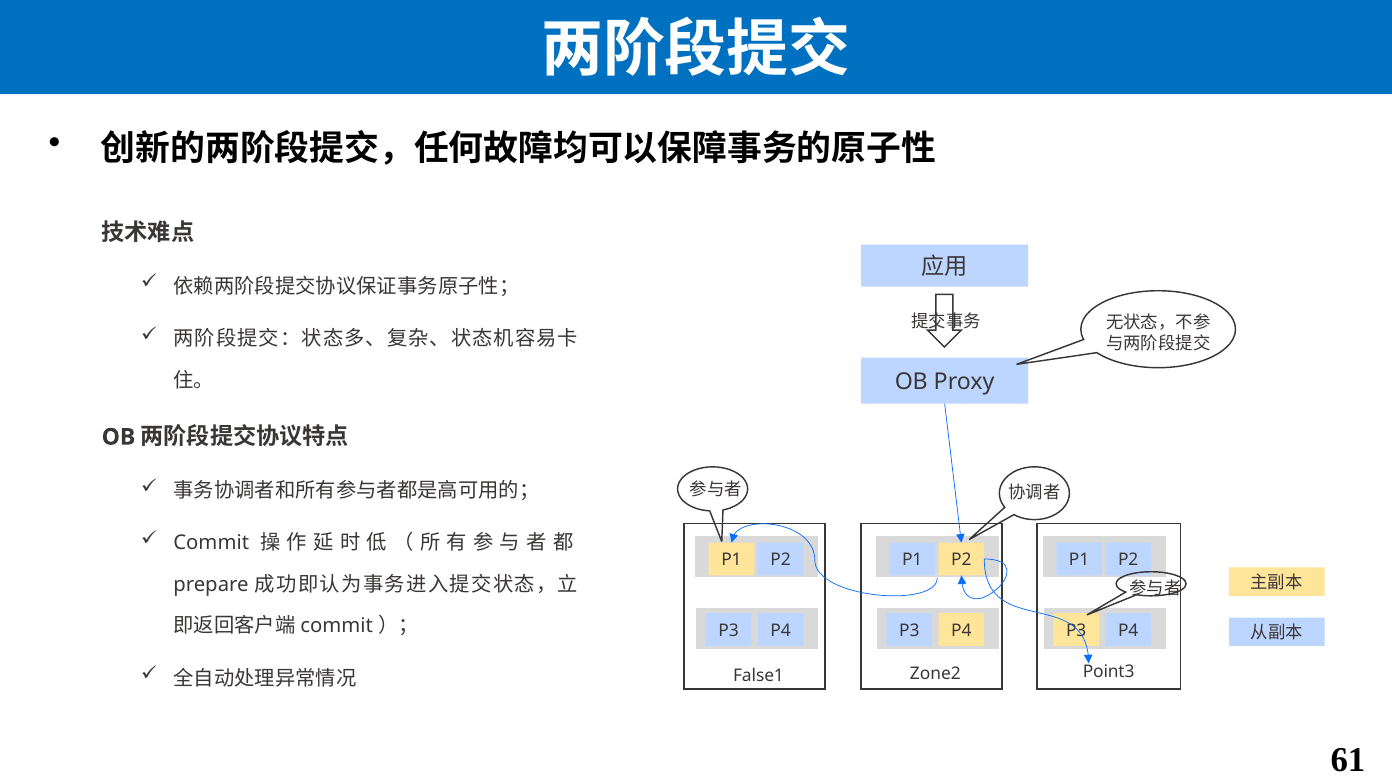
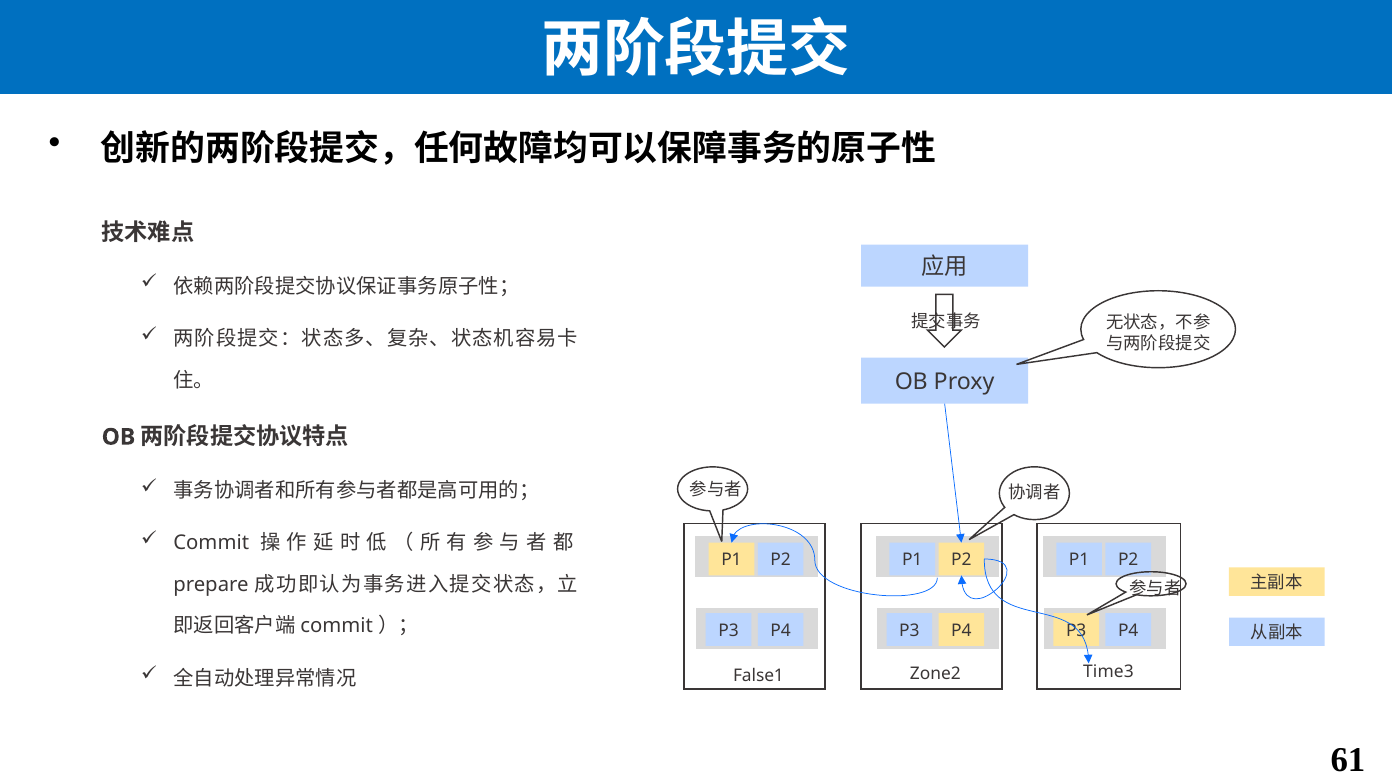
Point3: Point3 -> Time3 (1108, 672)
